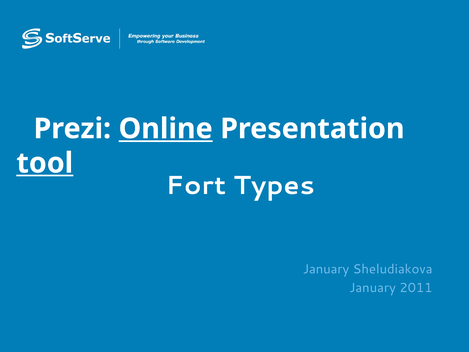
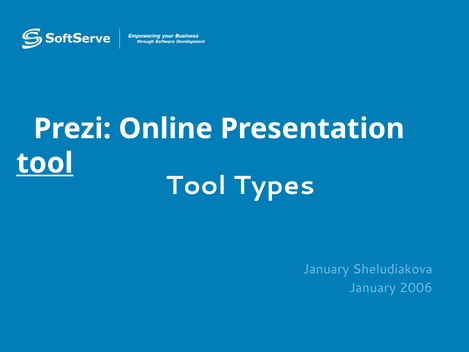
Online underline: present -> none (166, 129)
Fort: Fort -> Tool (196, 186)
2011: 2011 -> 2006 (416, 288)
